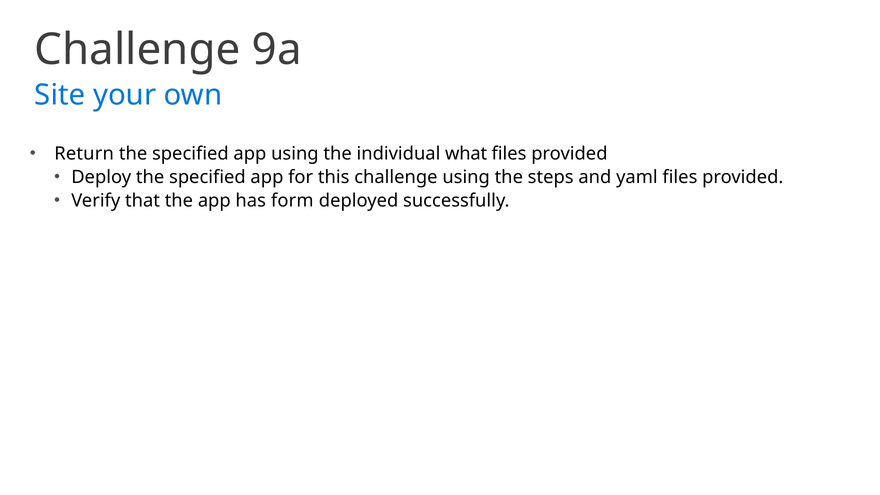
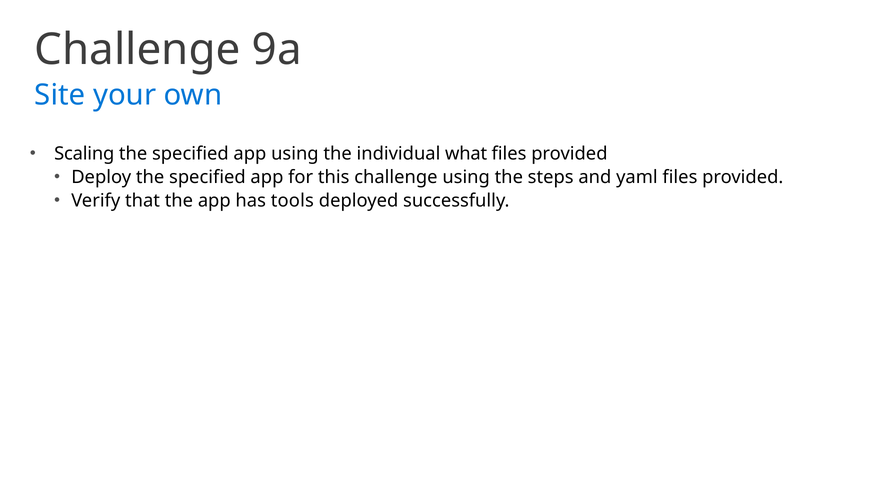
Return: Return -> Scaling (84, 154)
form: form -> tools (292, 201)
